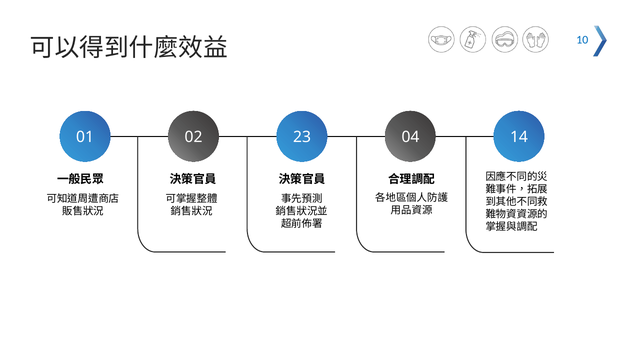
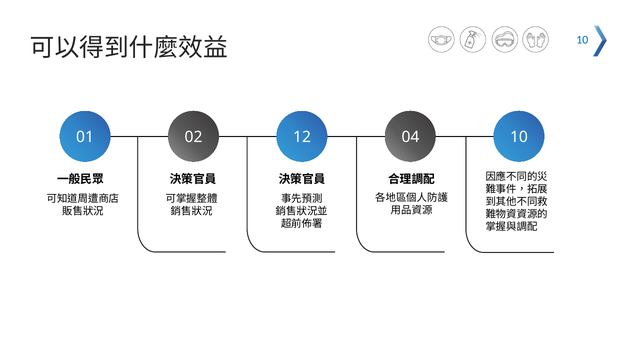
23: 23 -> 12 (302, 137)
04 14: 14 -> 10 (519, 137)
